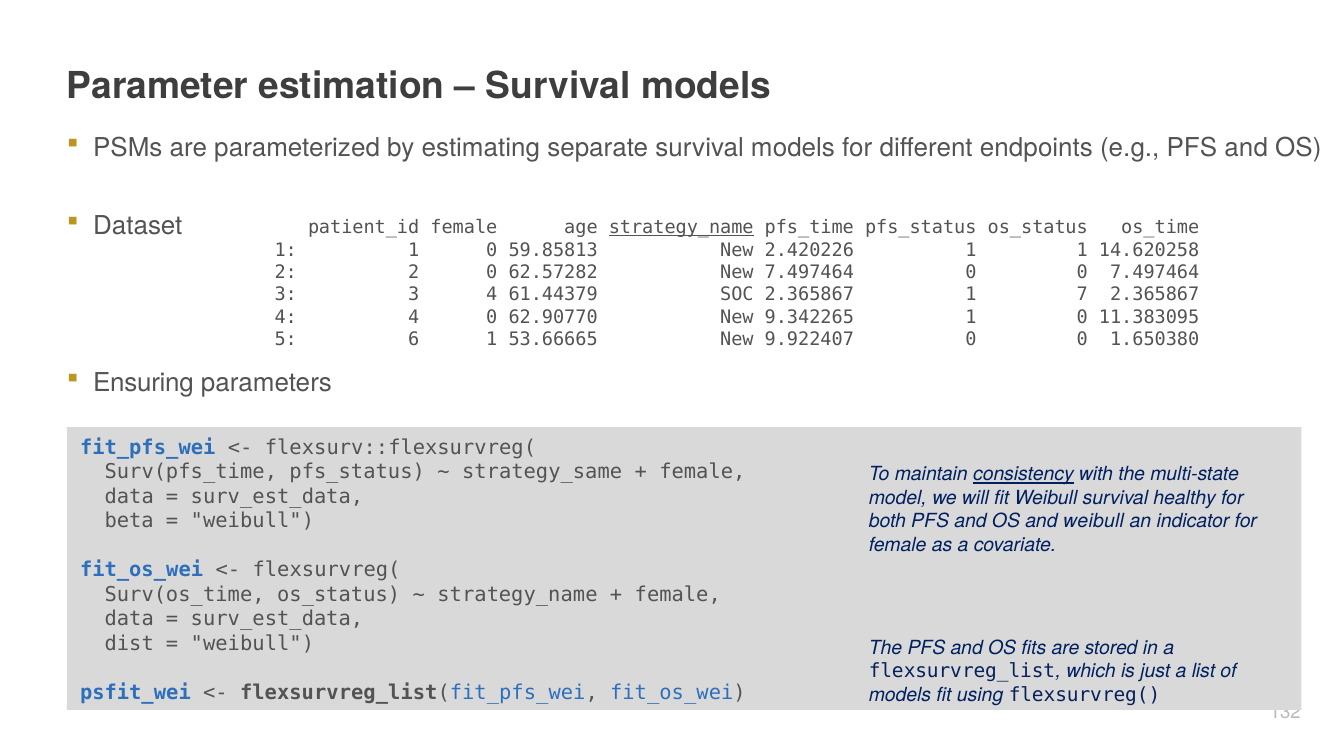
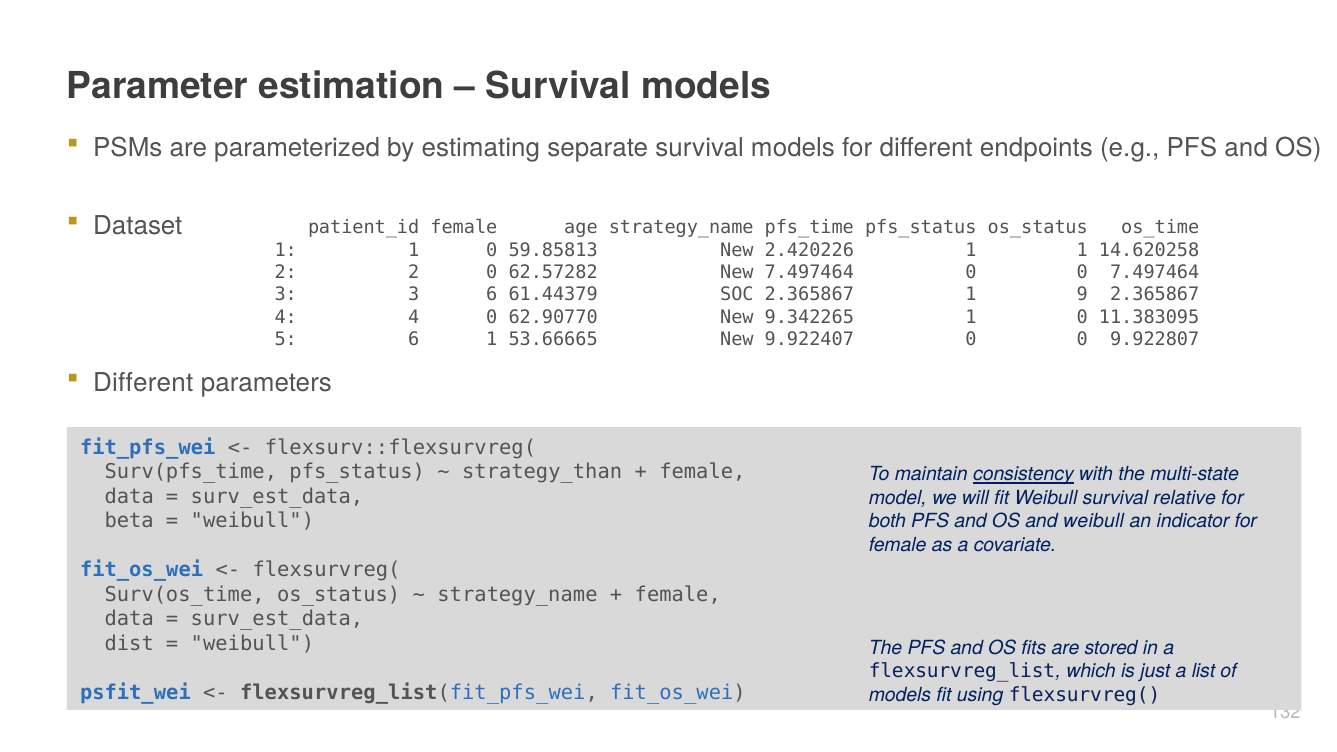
strategy_name underline: present -> none (681, 228)
3 4: 4 -> 6 (492, 295)
7: 7 -> 9 (1082, 295)
1.650380: 1.650380 -> 9.922807 (1155, 339)
Ensuring: Ensuring -> Different (143, 383)
strategy_same: strategy_same -> strategy_than (542, 472)
healthy: healthy -> relative (1185, 498)
